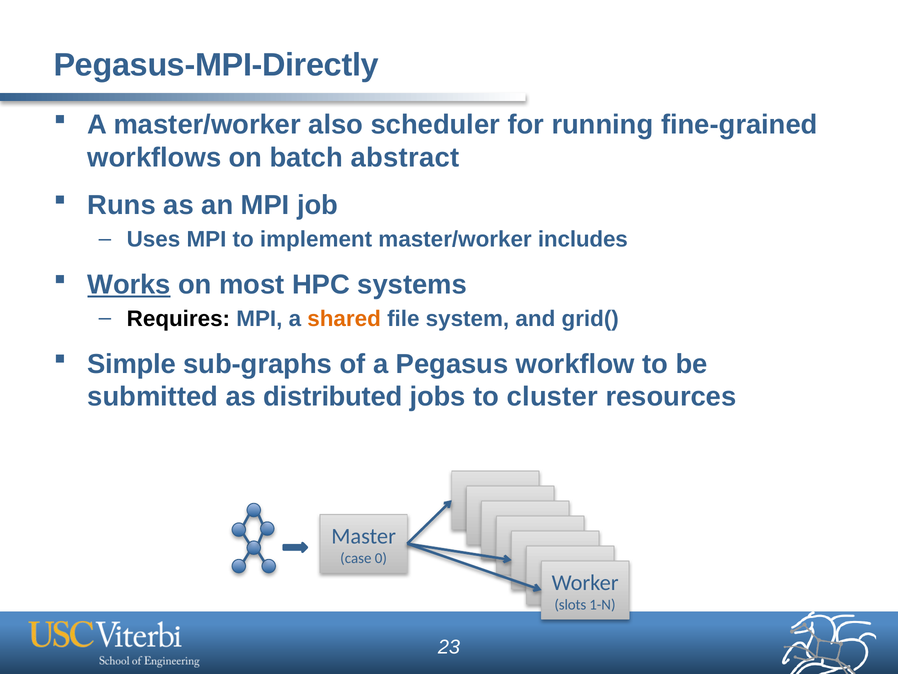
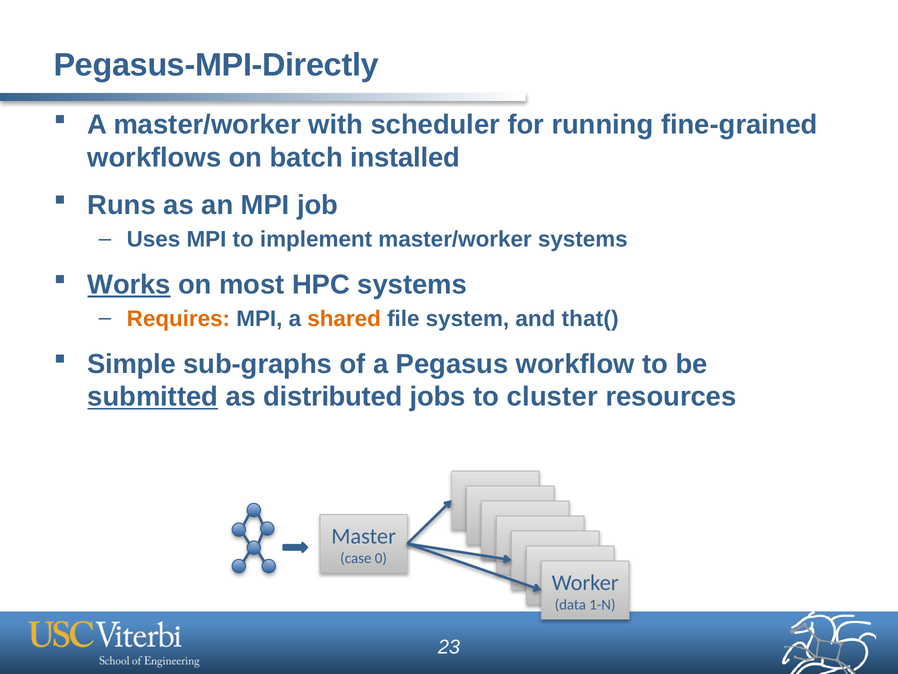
also: also -> with (336, 124)
abstract: abstract -> installed (405, 157)
master/worker includes: includes -> systems (583, 239)
Requires colour: black -> orange (178, 319)
grid(: grid( -> that( (590, 319)
submitted underline: none -> present (153, 397)
slots: slots -> data (570, 604)
